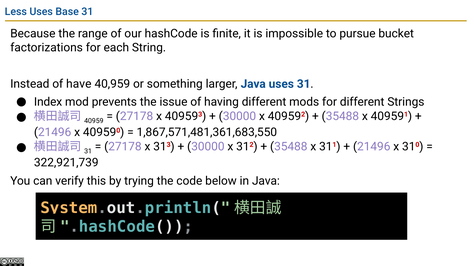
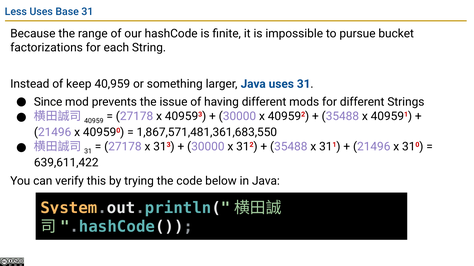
have: have -> keep (79, 84)
Index: Index -> Since (48, 102)
322,921,739: 322,921,739 -> 639,611,422 (66, 163)
